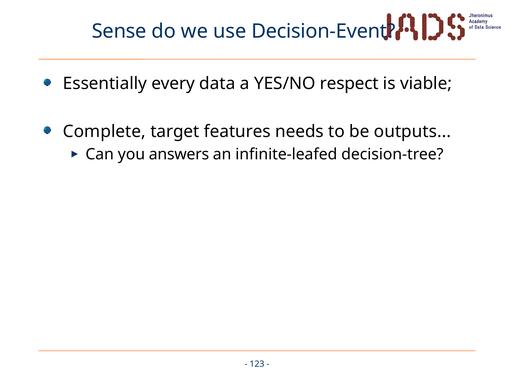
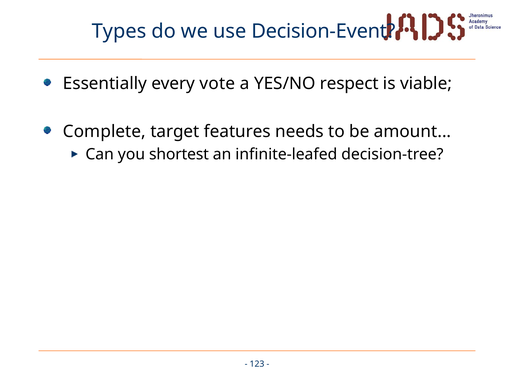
Sense: Sense -> Types (119, 31)
data: data -> vote (217, 84)
outputs: outputs -> amount (413, 132)
answers: answers -> shortest (179, 154)
